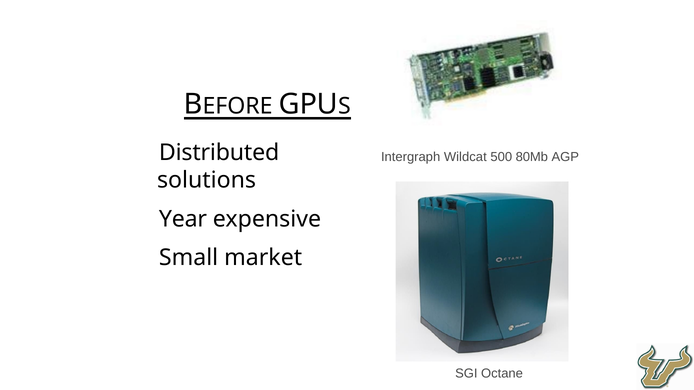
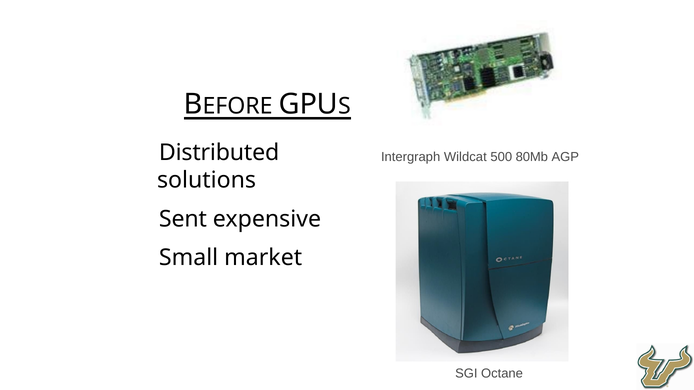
Year: Year -> Sent (183, 219)
